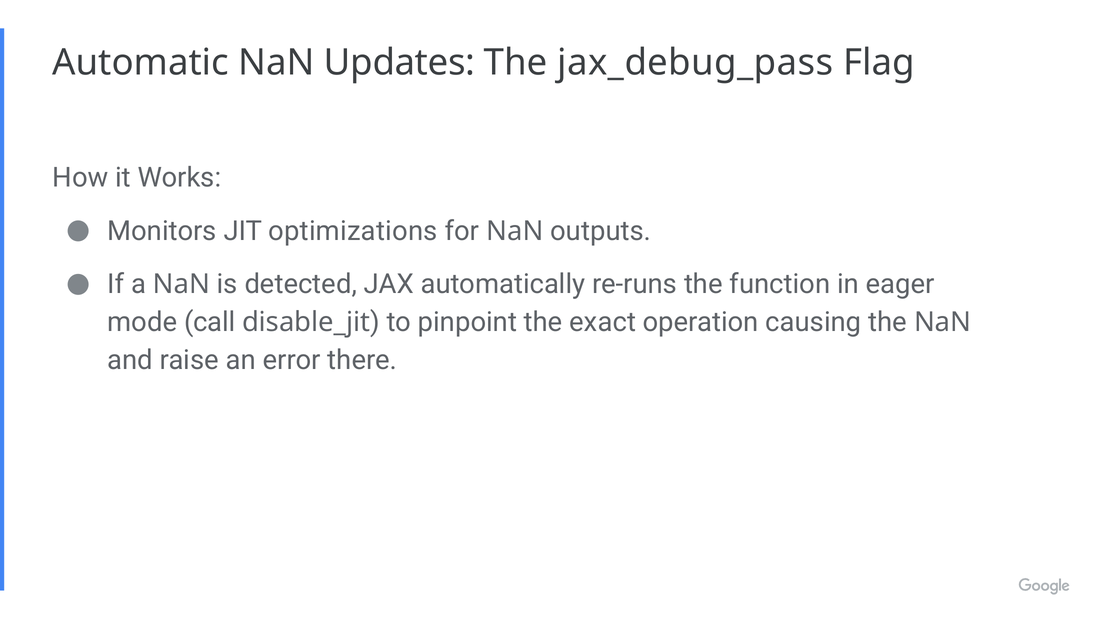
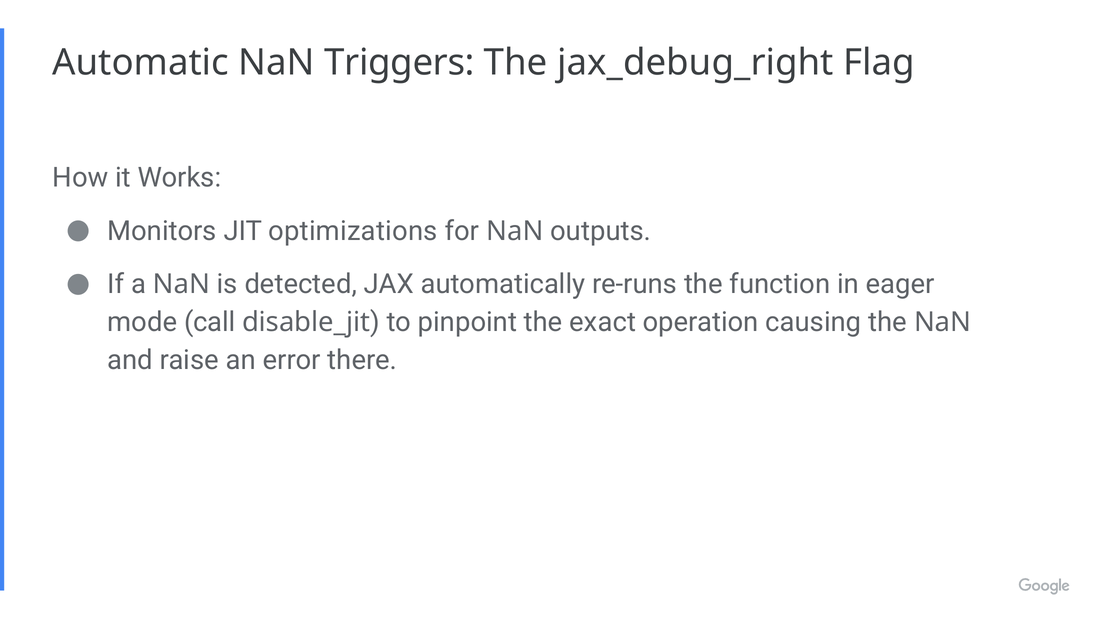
Updates: Updates -> Triggers (400, 62)
jax_debug_pass: jax_debug_pass -> jax_debug_right (695, 62)
